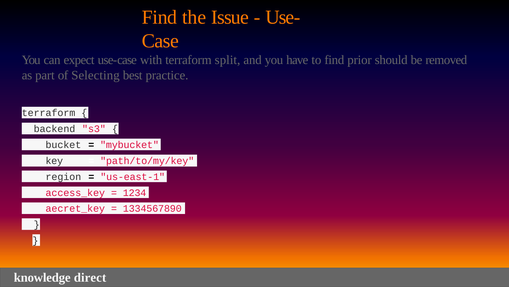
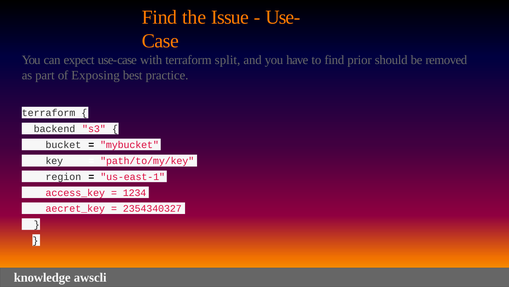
Selecting: Selecting -> Exposing (96, 75)
1334567890: 1334567890 -> 2354340327 (152, 208)
direct: direct -> awscli (90, 277)
